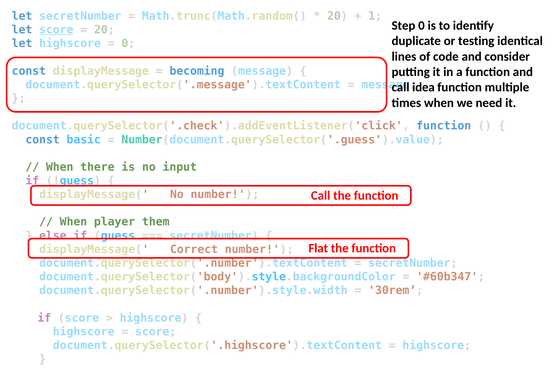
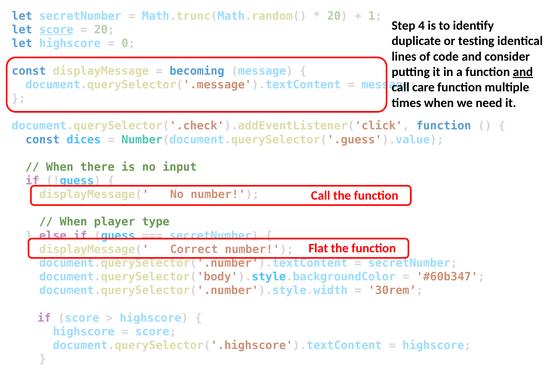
Step 0: 0 -> 4 (421, 26)
and underline: none -> present (523, 72)
idea: idea -> care (423, 87)
basic: basic -> dices (84, 139)
them: them -> type (156, 222)
